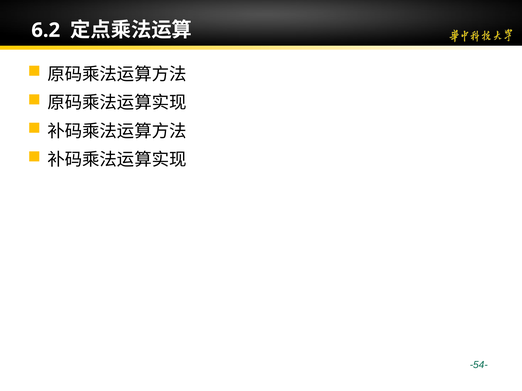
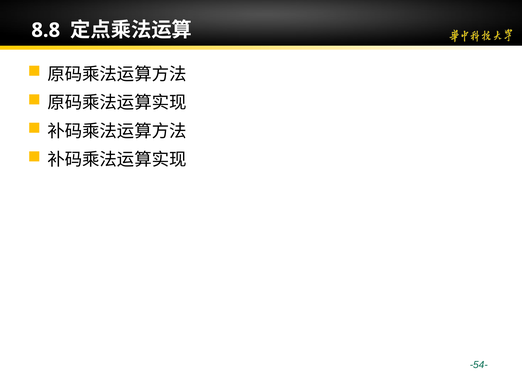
6.2: 6.2 -> 8.8 (46, 30)
